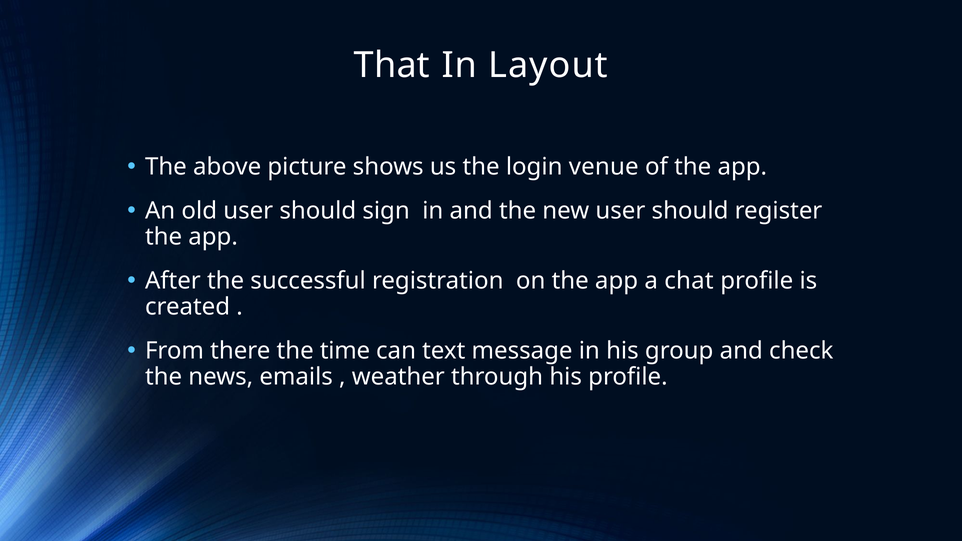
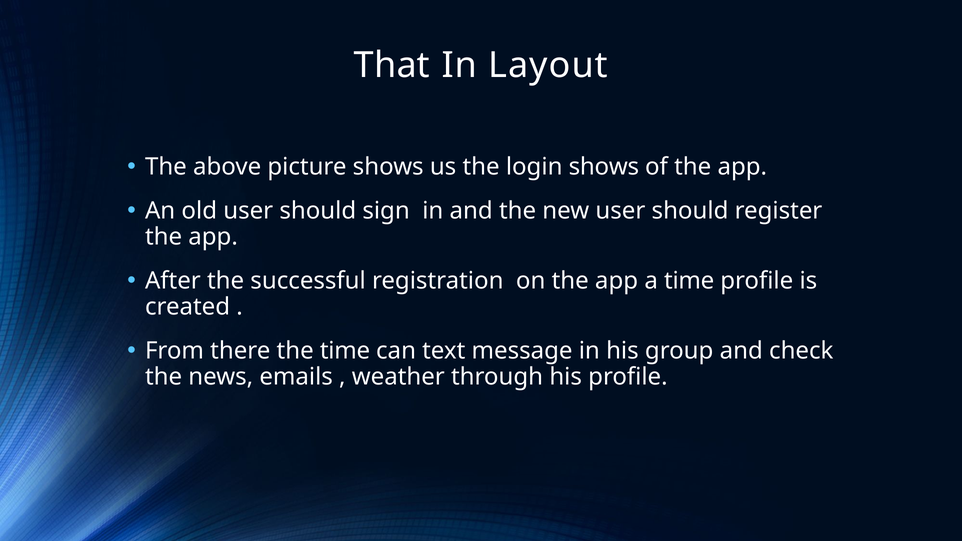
login venue: venue -> shows (604, 167)
a chat: chat -> time (689, 281)
